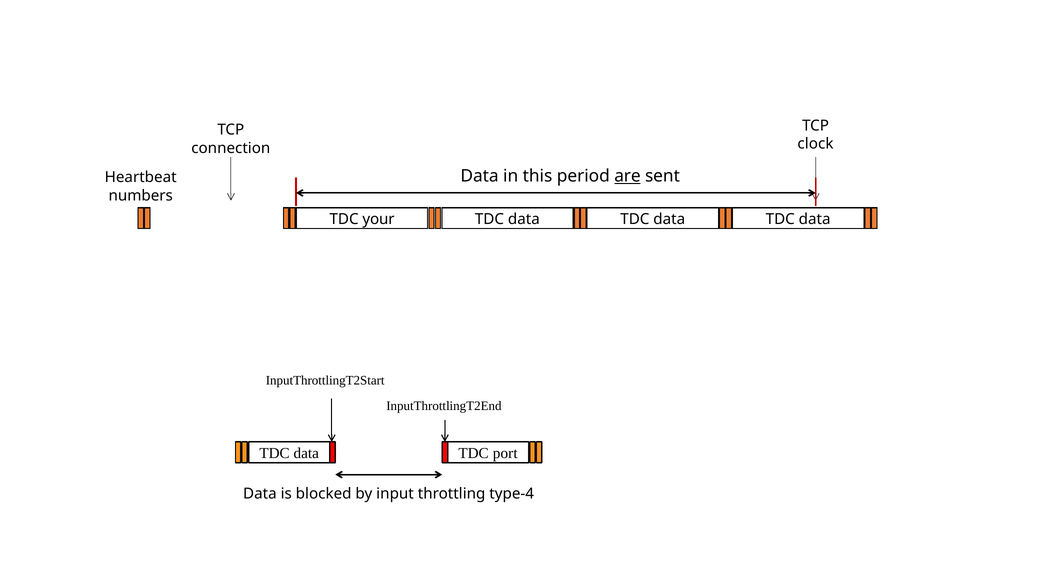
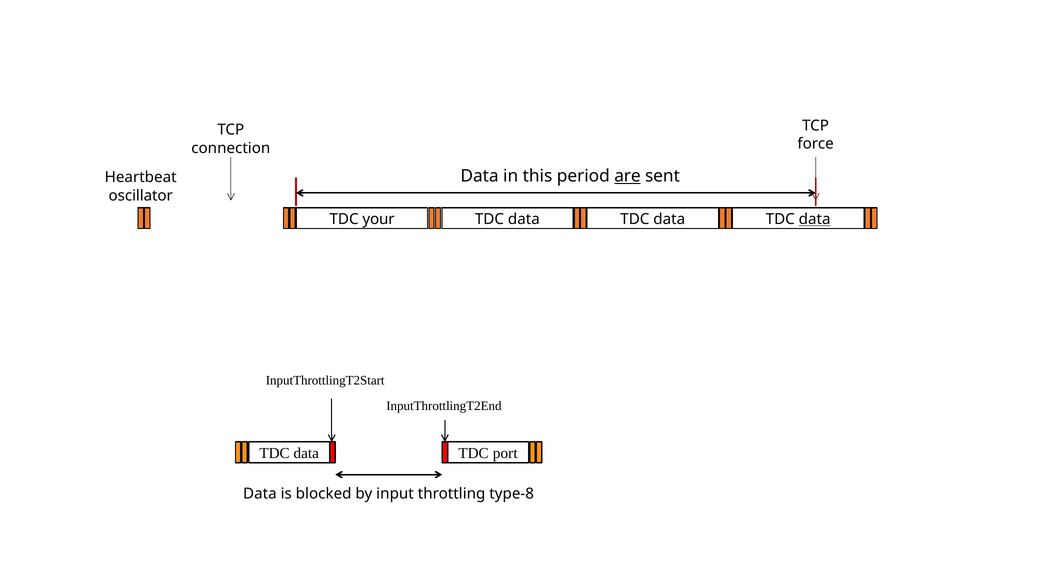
clock: clock -> force (816, 144)
numbers: numbers -> oscillator (141, 196)
data underline: none -> present (815, 219)
type-4: type-4 -> type-8 (512, 494)
